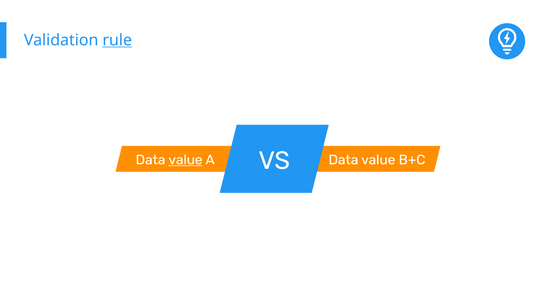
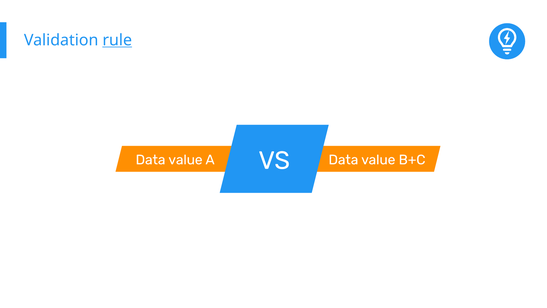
value underline: present -> none (185, 160)
